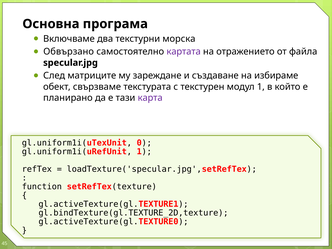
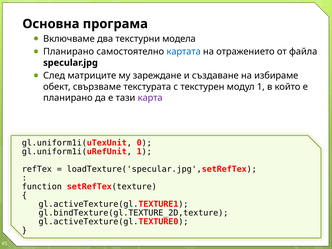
морска: морска -> модела (179, 39)
Обвързано: Обвързано -> Планирано (69, 52)
картата colour: purple -> blue (184, 52)
